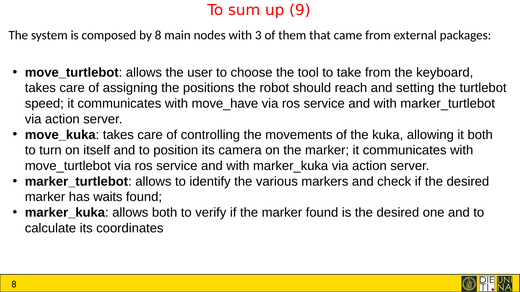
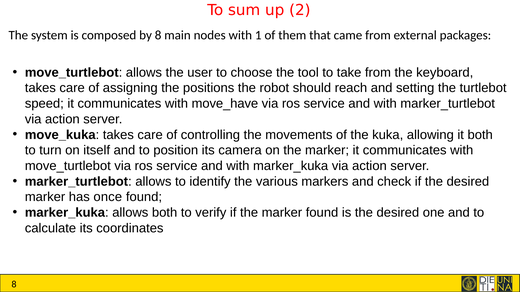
9: 9 -> 2 (300, 10)
3: 3 -> 1 (258, 35)
waits: waits -> once (108, 197)
